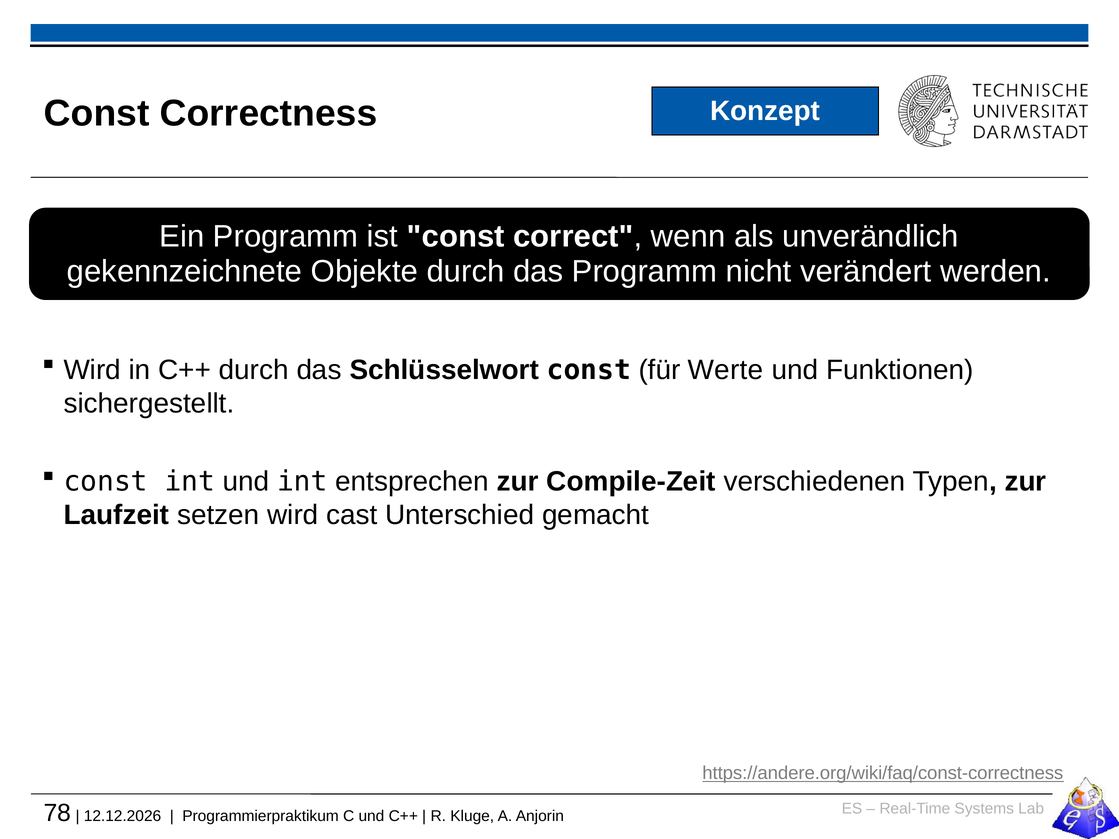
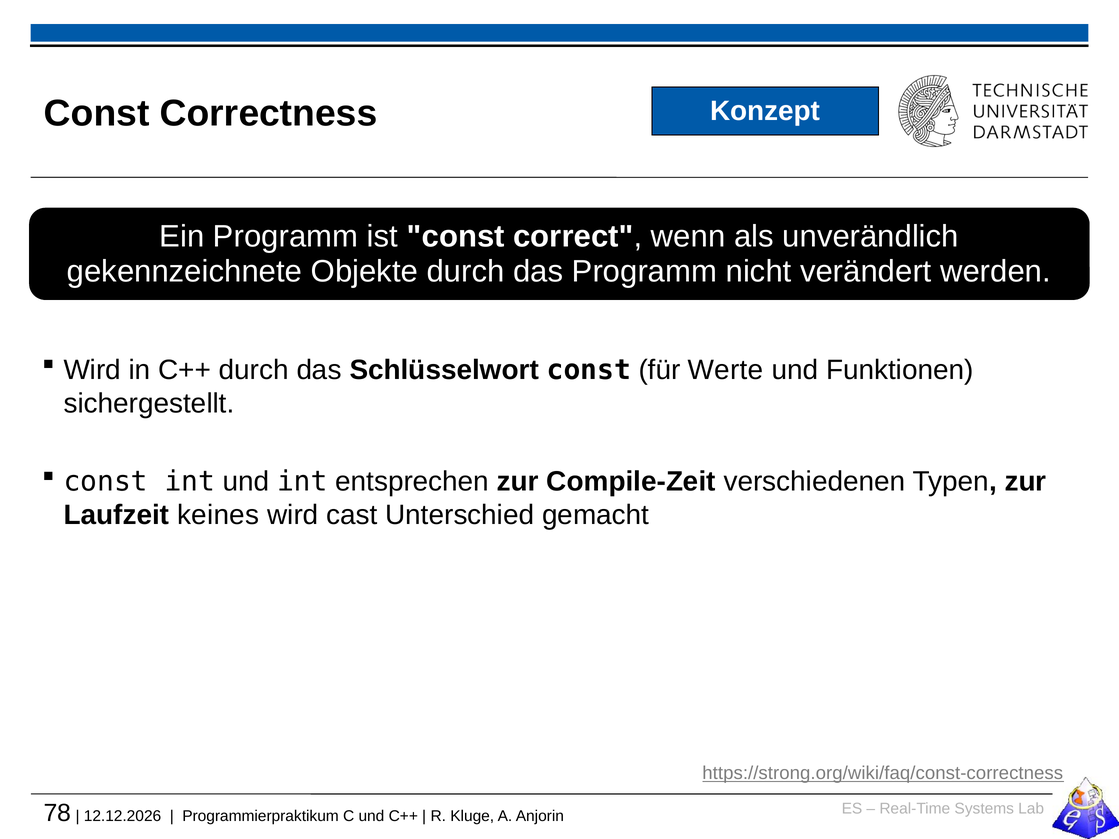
setzen: setzen -> keines (218, 515)
https://andere.org/wiki/faq/const-correctness: https://andere.org/wiki/faq/const-correctness -> https://strong.org/wiki/faq/const-correctness (883, 773)
